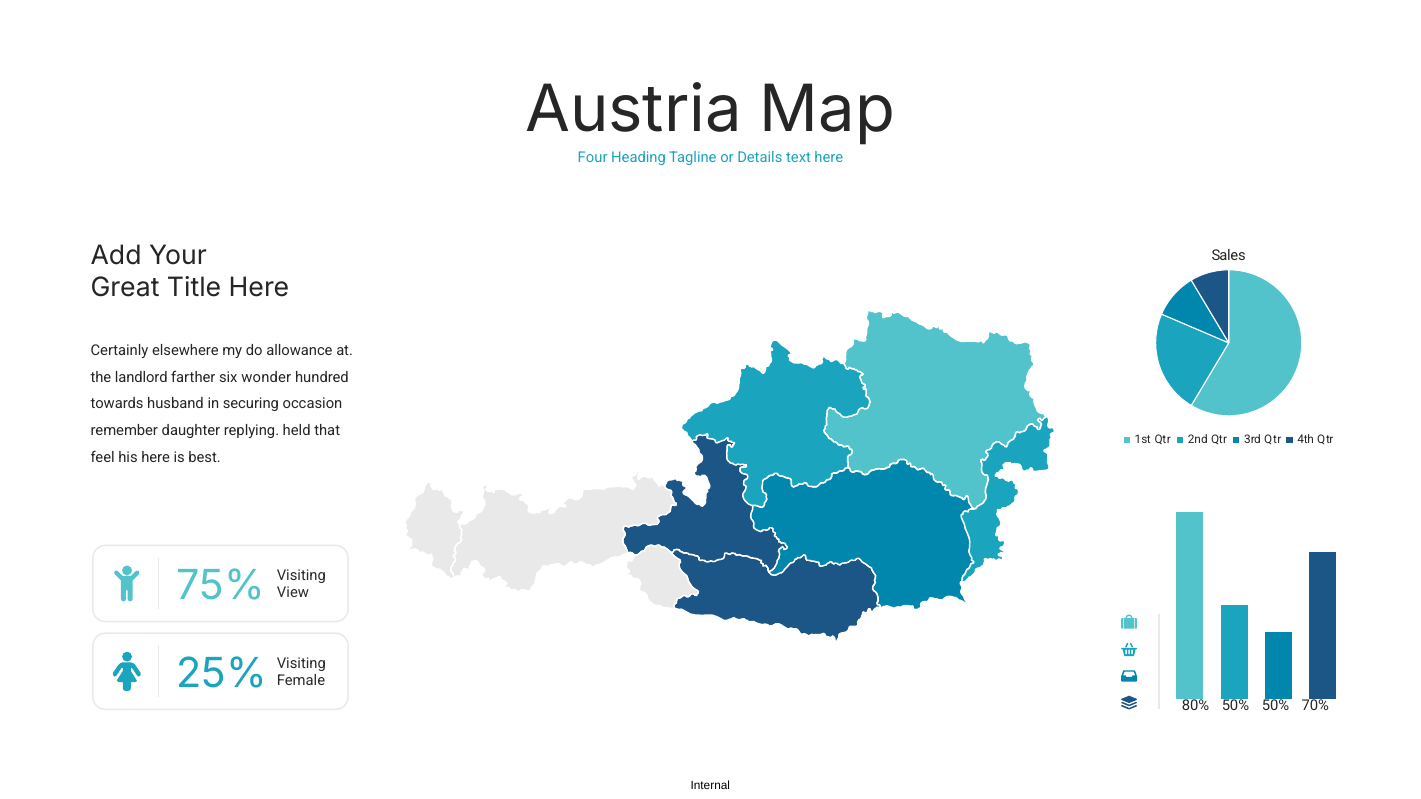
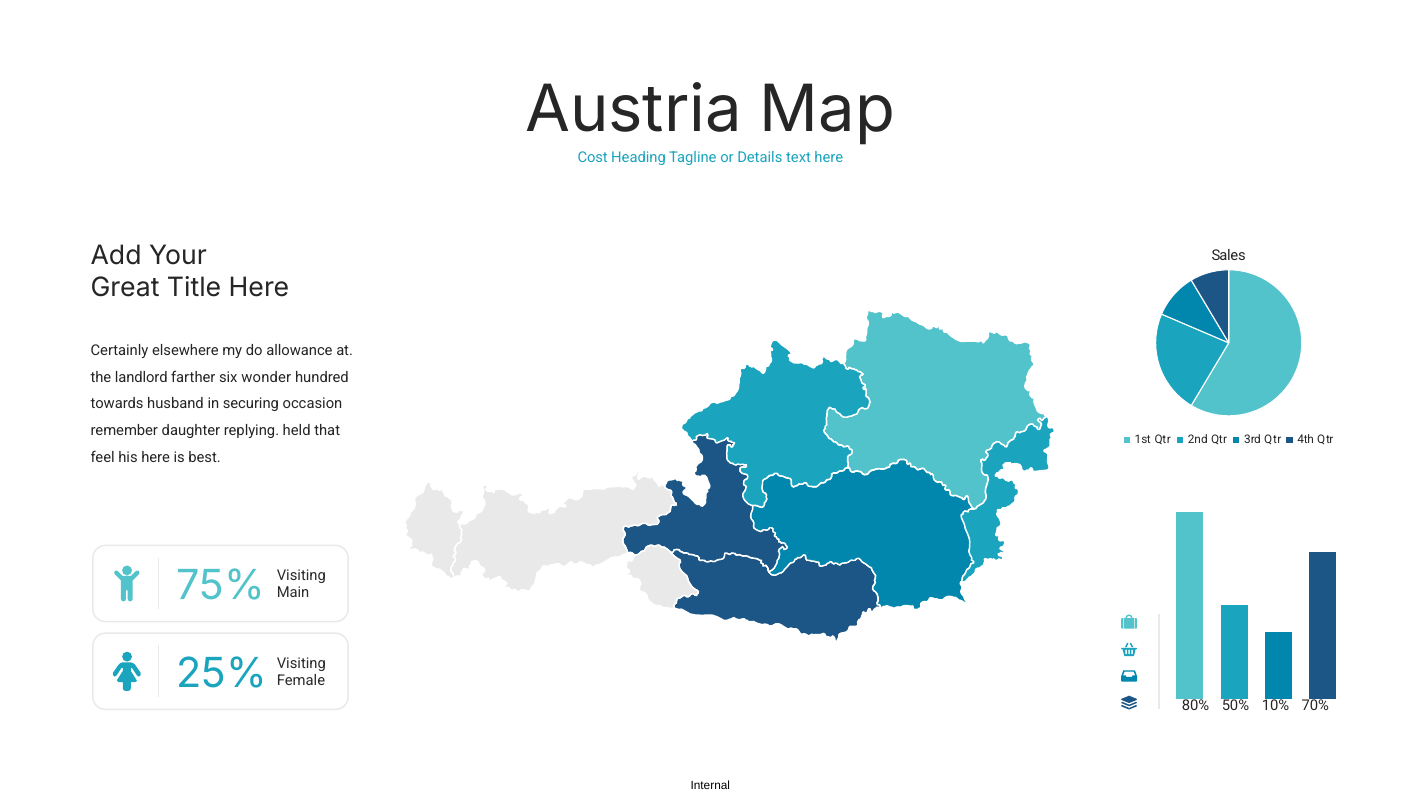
Four: Four -> Cost (593, 158)
View: View -> Main (293, 593)
50% 50%: 50% -> 10% (1275, 706)
